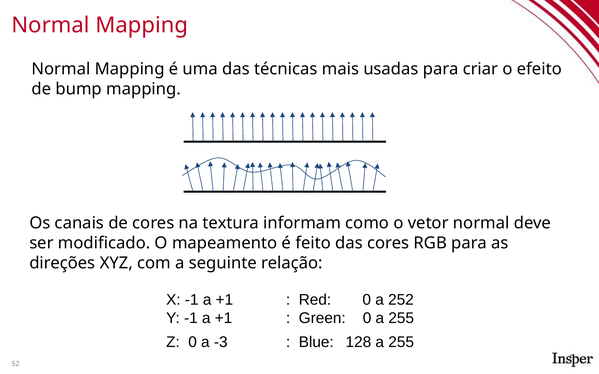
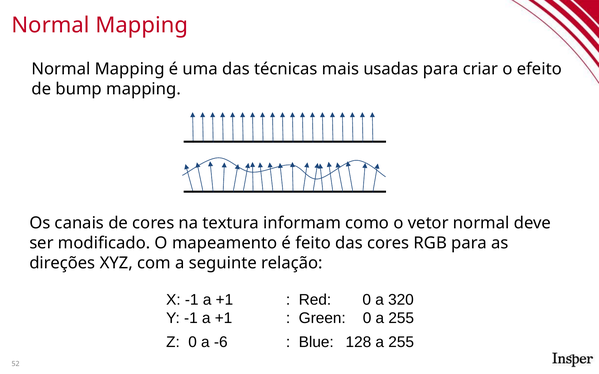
252: 252 -> 320 (401, 300)
-3: -3 -> -6 (221, 343)
